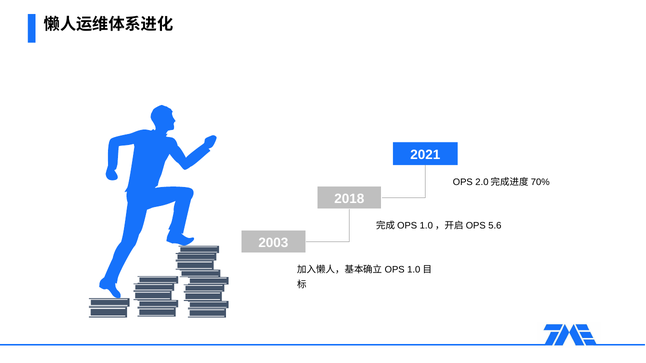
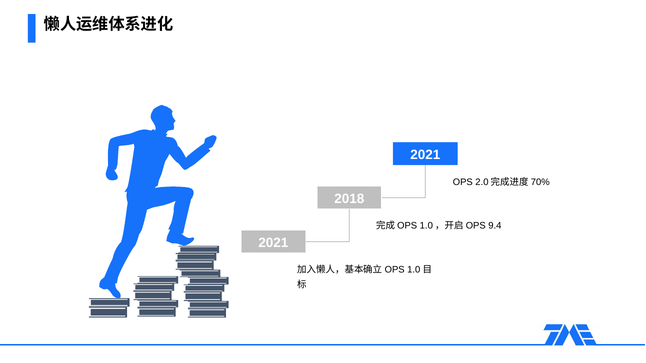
5.6: 5.6 -> 9.4 (495, 226)
2003: 2003 -> 2021 (273, 243)
